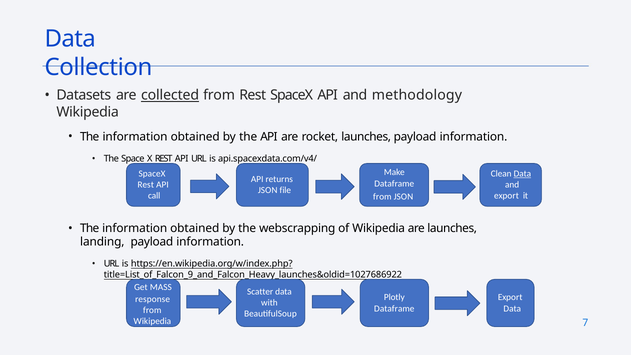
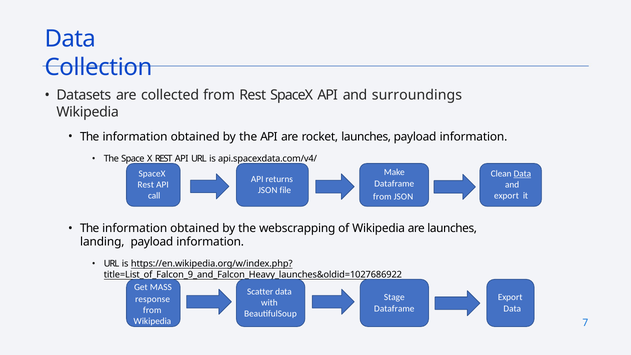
collected underline: present -> none (170, 95)
methodology: methodology -> surroundings (417, 95)
Plotly: Plotly -> Stage (394, 297)
